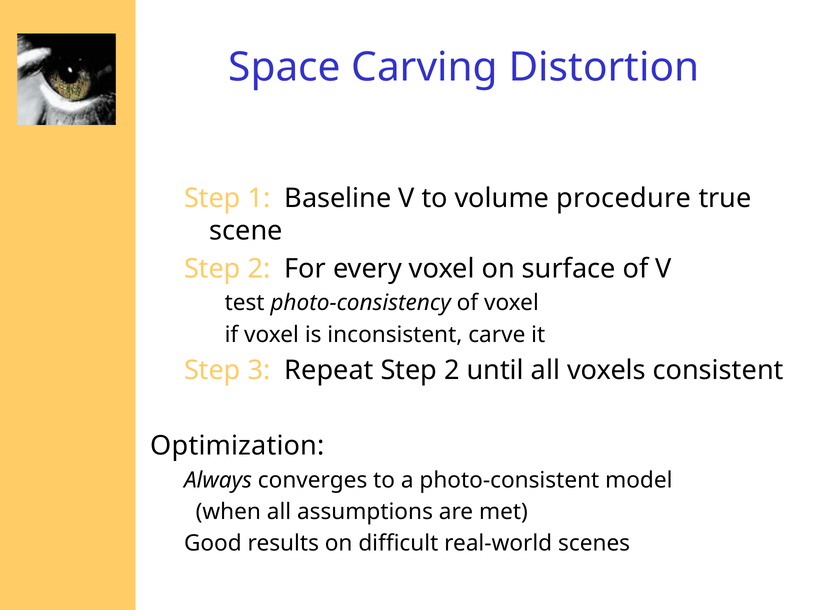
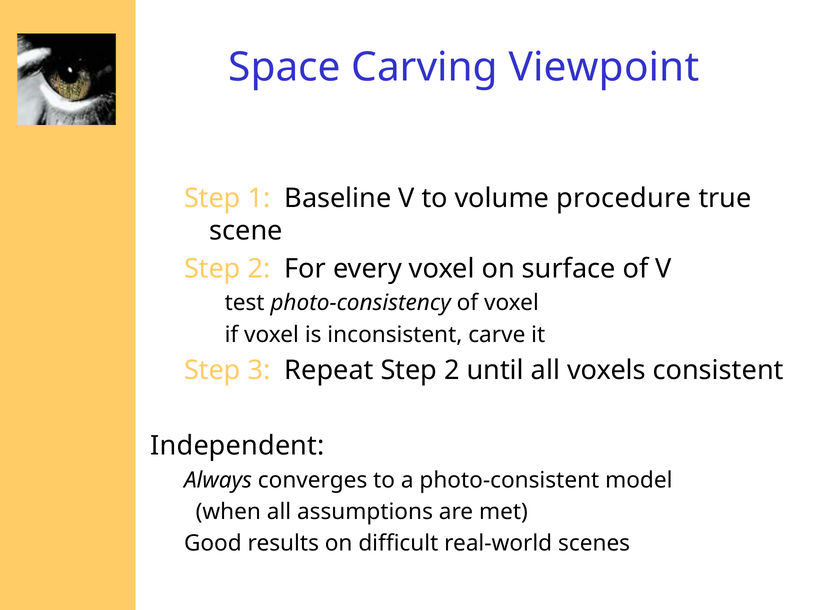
Distortion: Distortion -> Viewpoint (604, 67)
Optimization: Optimization -> Independent (238, 446)
